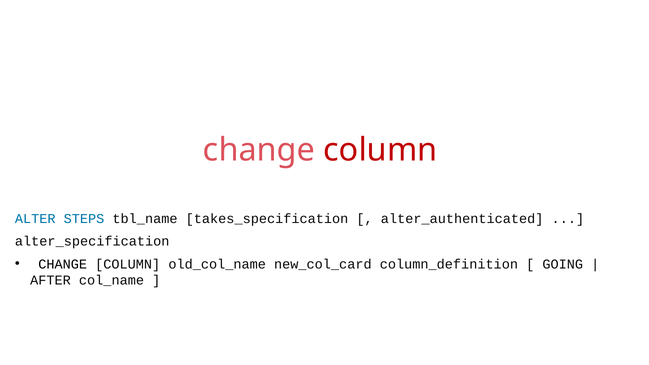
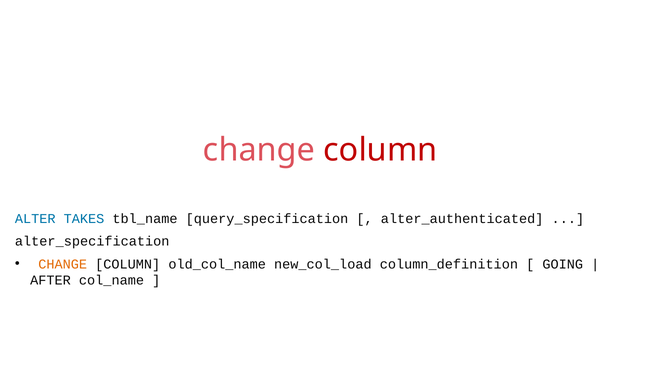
STEPS: STEPS -> TAKES (84, 219)
takes_specification: takes_specification -> query_specification (267, 219)
CHANGE colour: black -> orange (63, 264)
new_col_card: new_col_card -> new_col_load (323, 264)
